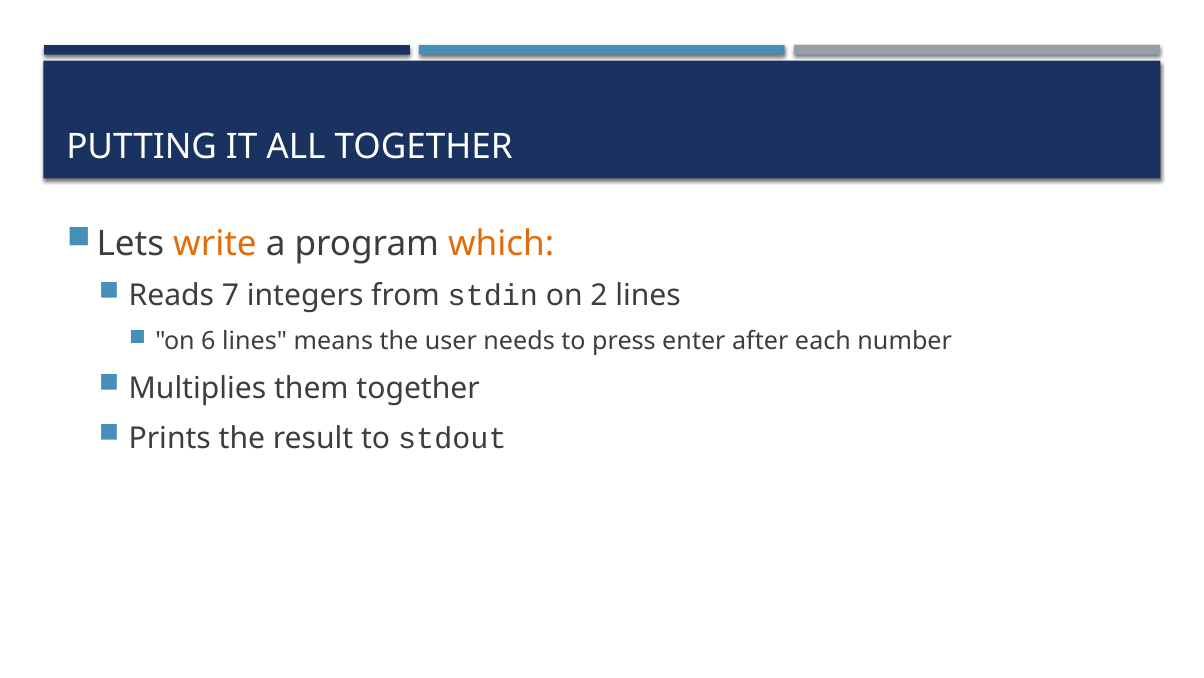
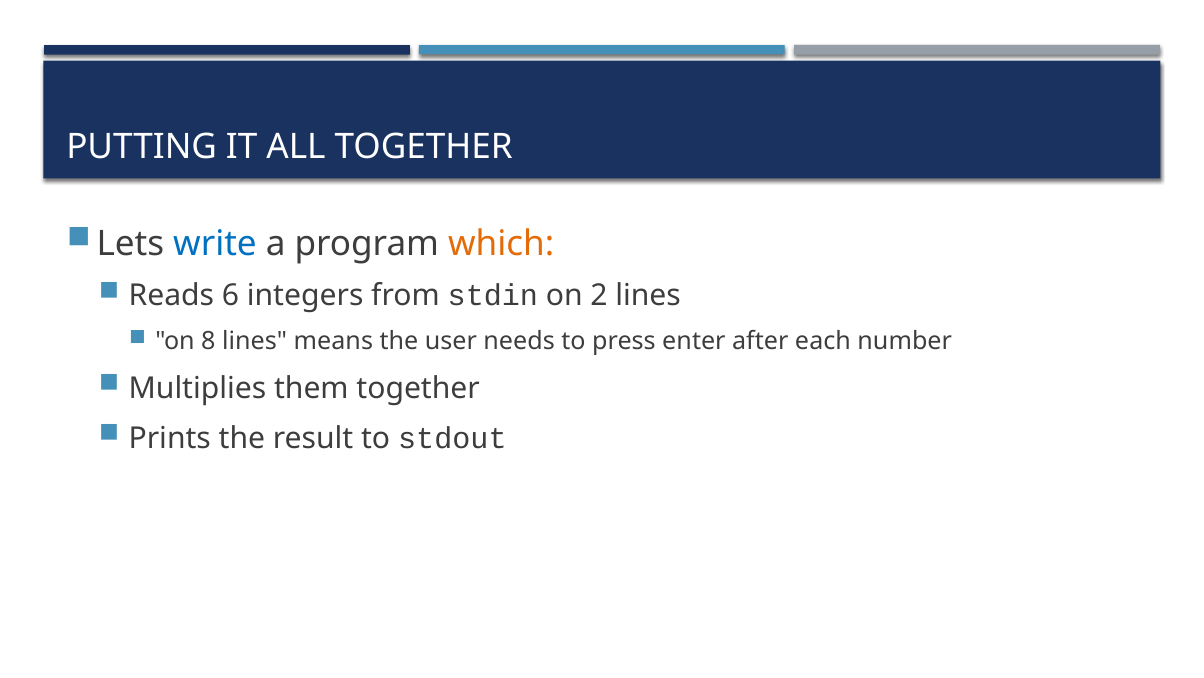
write colour: orange -> blue (215, 243)
7: 7 -> 6 (231, 296)
6: 6 -> 8 (208, 341)
